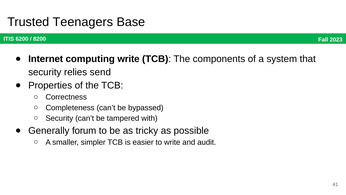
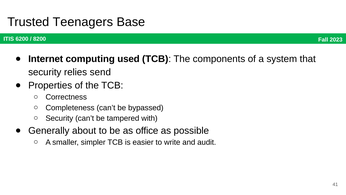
computing write: write -> used (129, 59)
forum: forum -> about (84, 130)
tricky: tricky -> office (147, 130)
